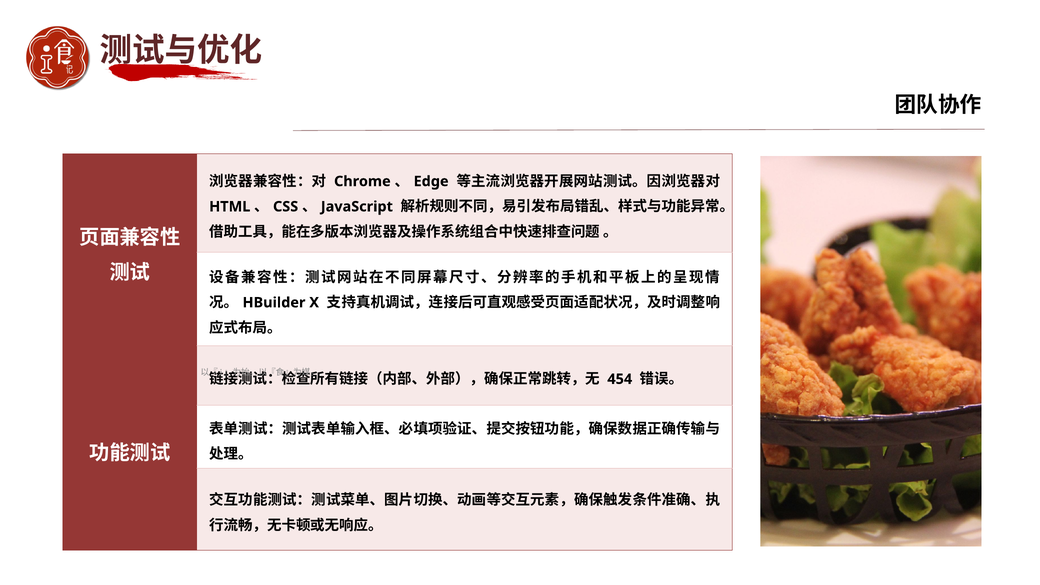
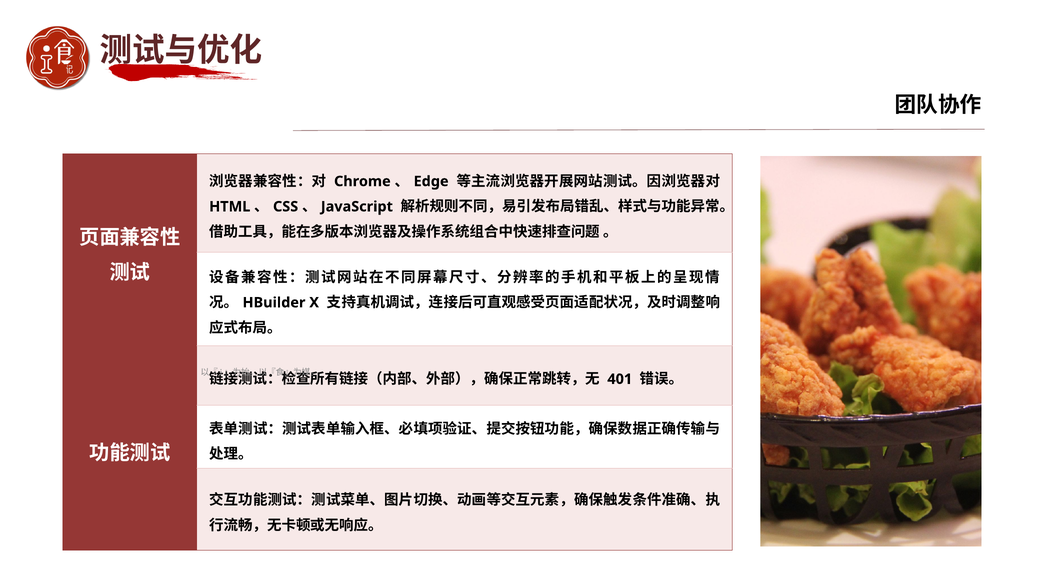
454: 454 -> 401 (620, 379)
